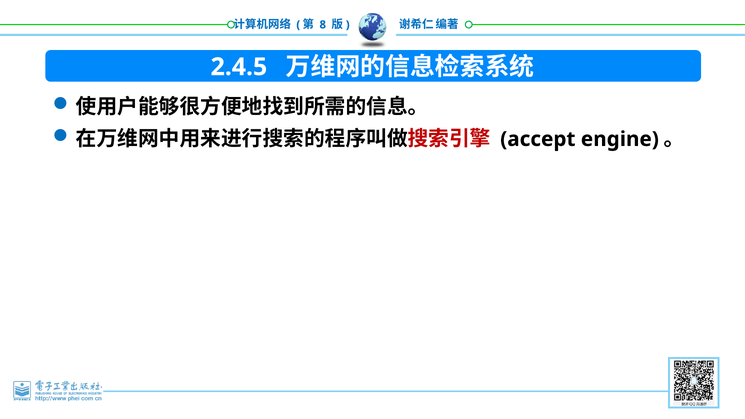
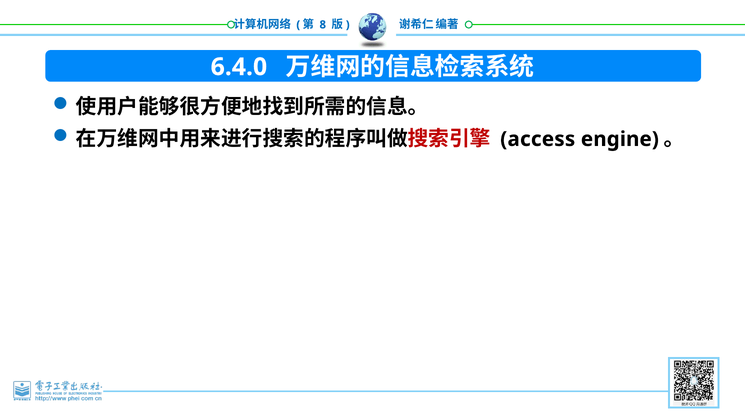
2.4.5: 2.4.5 -> 6.4.0 (239, 67)
accept: accept -> access (538, 139)
